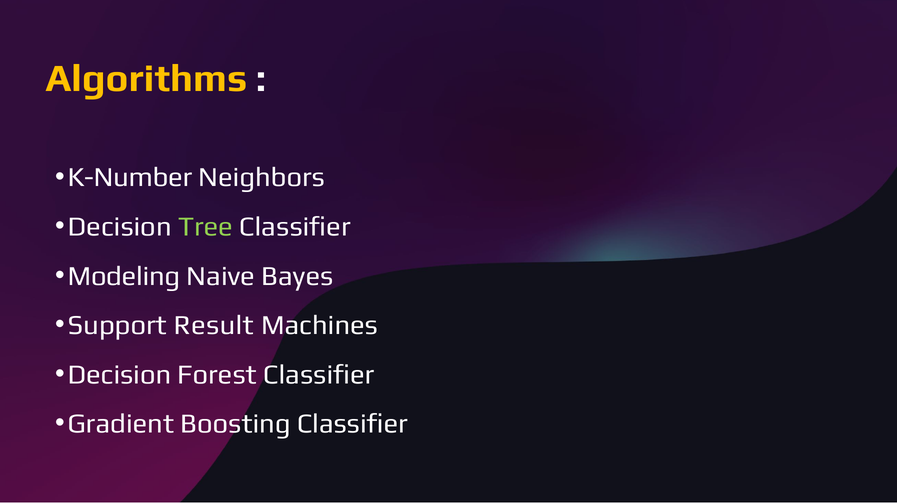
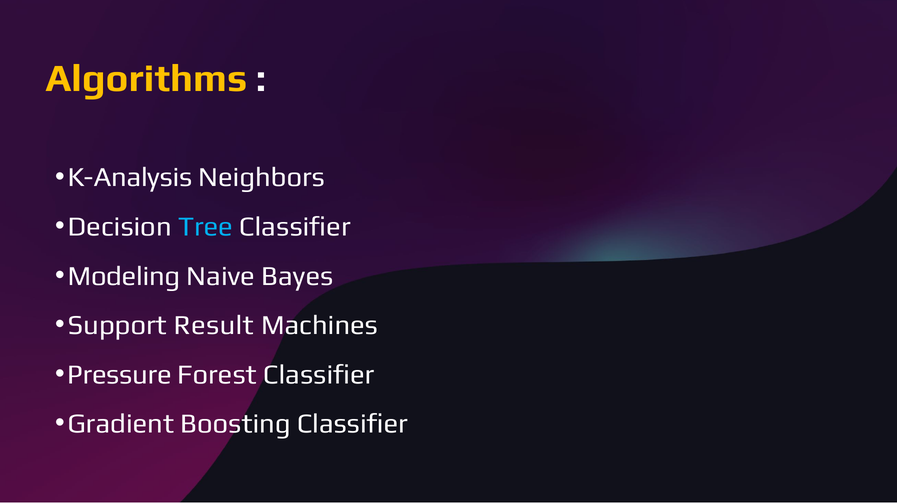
K-Number: K-Number -> K-Analysis (130, 178)
Tree colour: light green -> light blue (206, 227)
Decision: Decision -> Pressure (120, 375)
